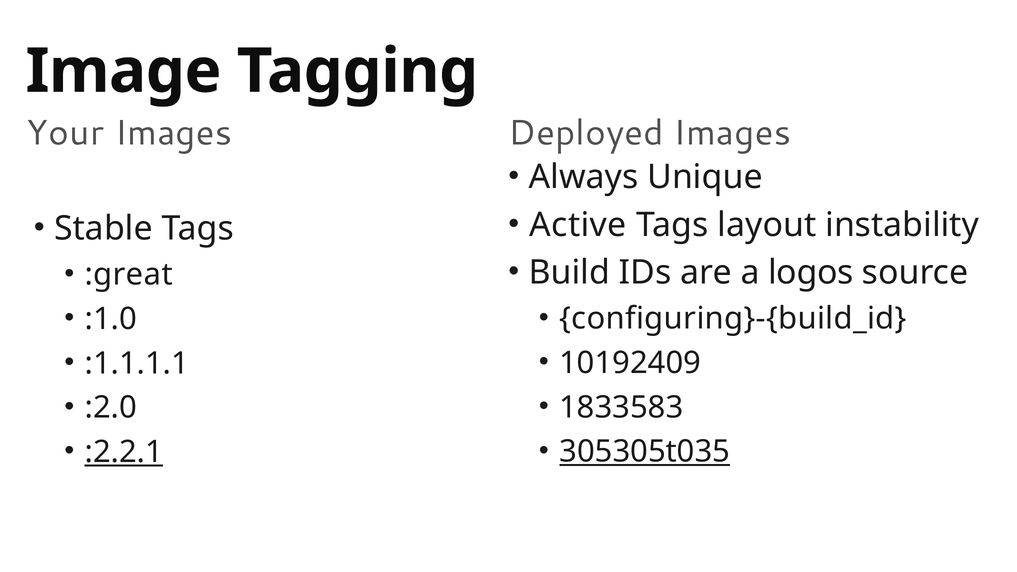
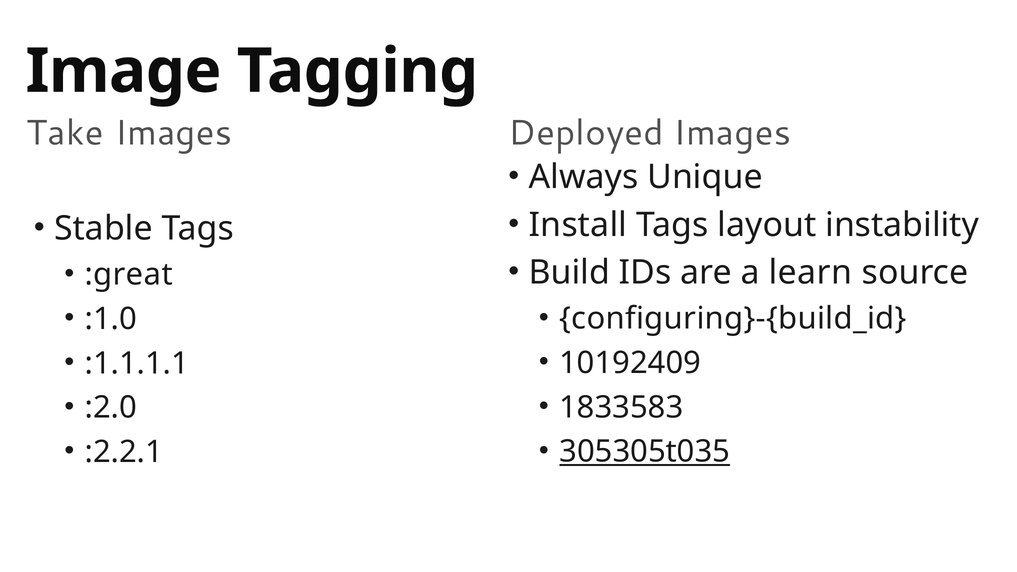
Your: Your -> Take (65, 133)
Active: Active -> Install (578, 225)
logos: logos -> learn (810, 273)
:2.2.1 underline: present -> none (124, 452)
